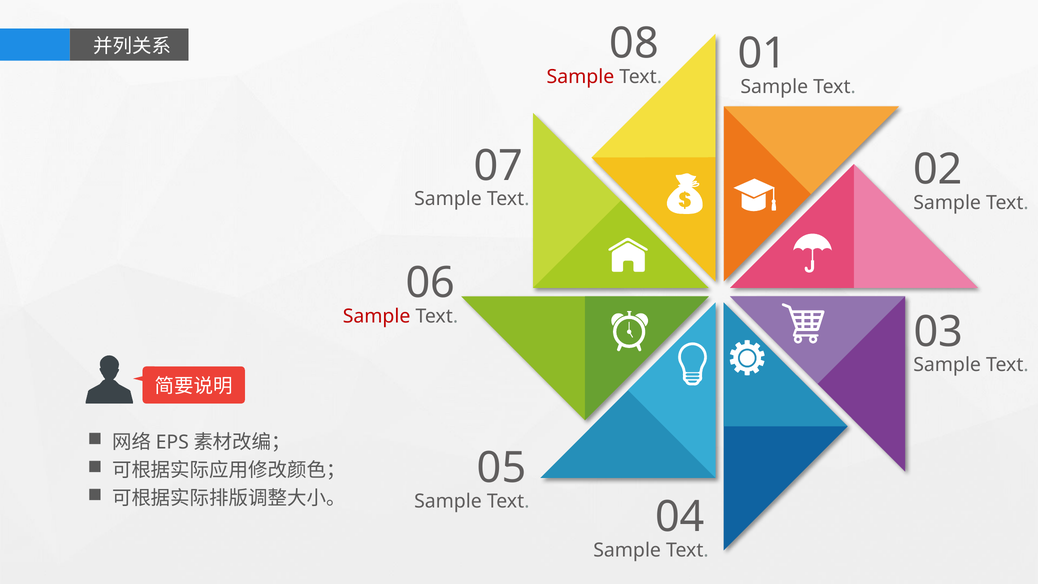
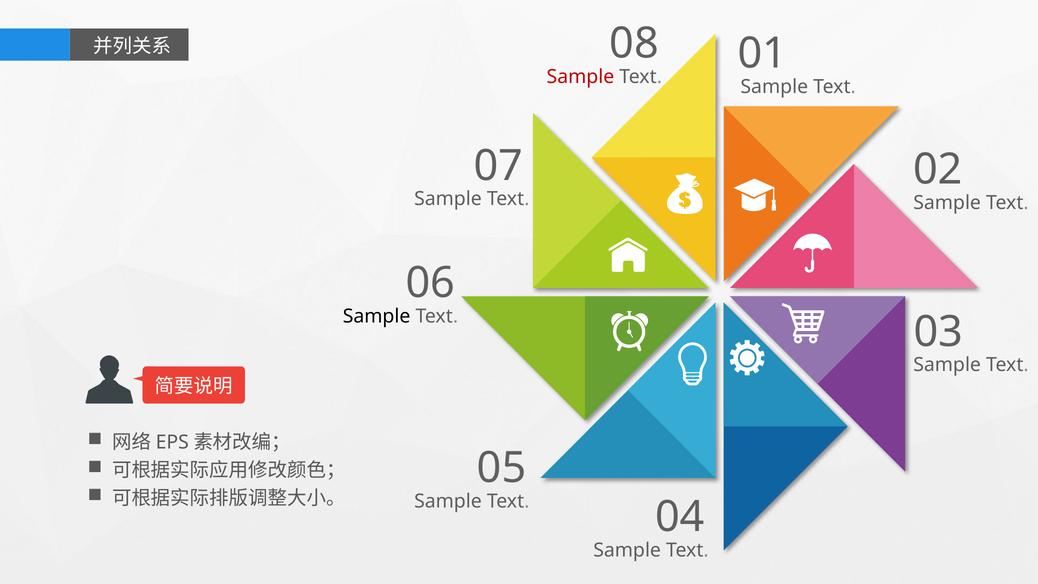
Sample colour: red -> black (377, 316)
